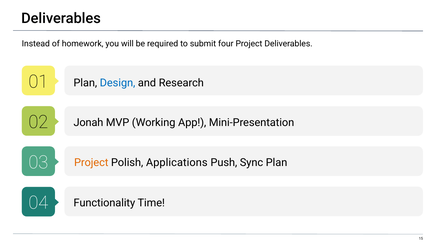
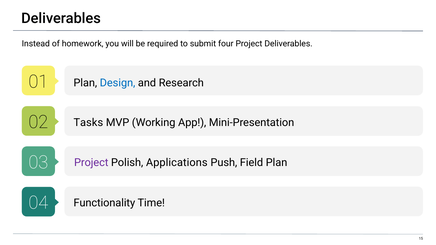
Jonah: Jonah -> Tasks (88, 123)
Project colour: orange -> purple (91, 163)
Sync: Sync -> Field (251, 163)
